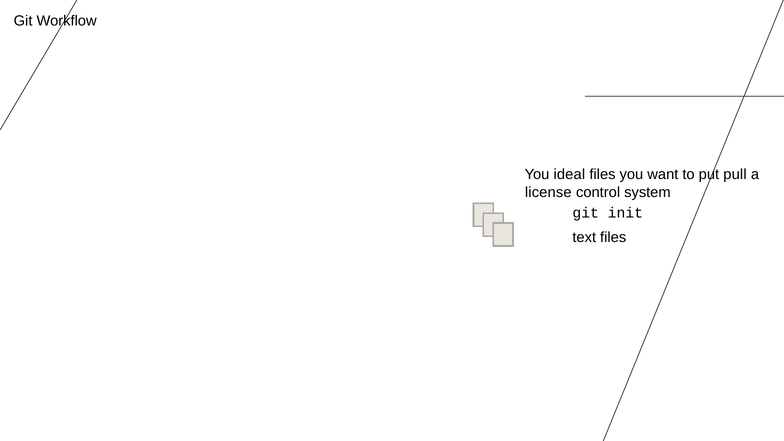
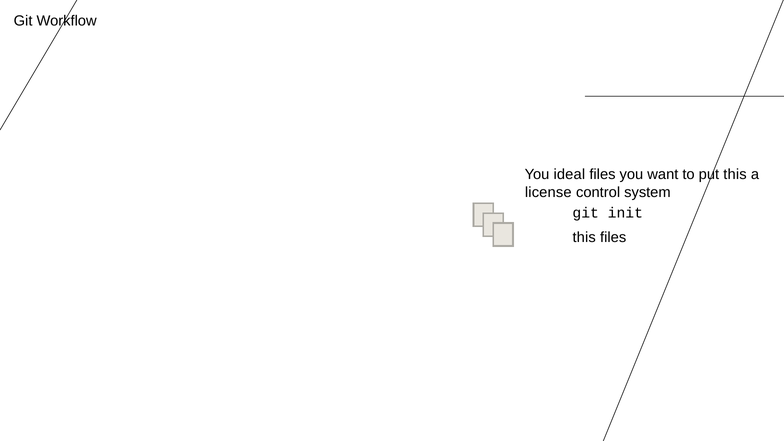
put pull: pull -> this (735, 175)
text: text -> this (584, 237)
